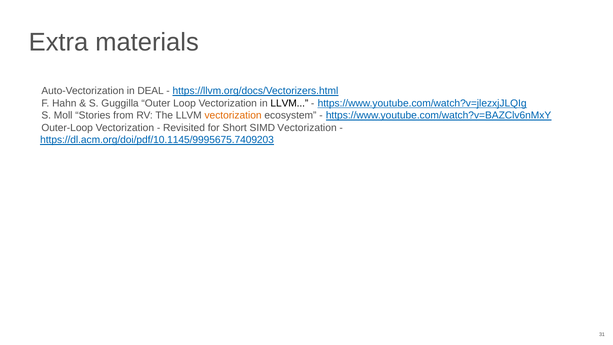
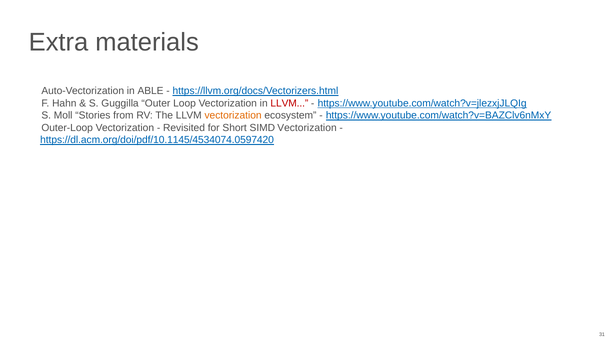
DEAL: DEAL -> ABLE (151, 91)
LLVM colour: black -> red (289, 103)
https://dl.acm.org/doi/pdf/10.1145/9995675.7409203: https://dl.acm.org/doi/pdf/10.1145/9995675.7409203 -> https://dl.acm.org/doi/pdf/10.1145/4534074.0597420 (157, 140)
